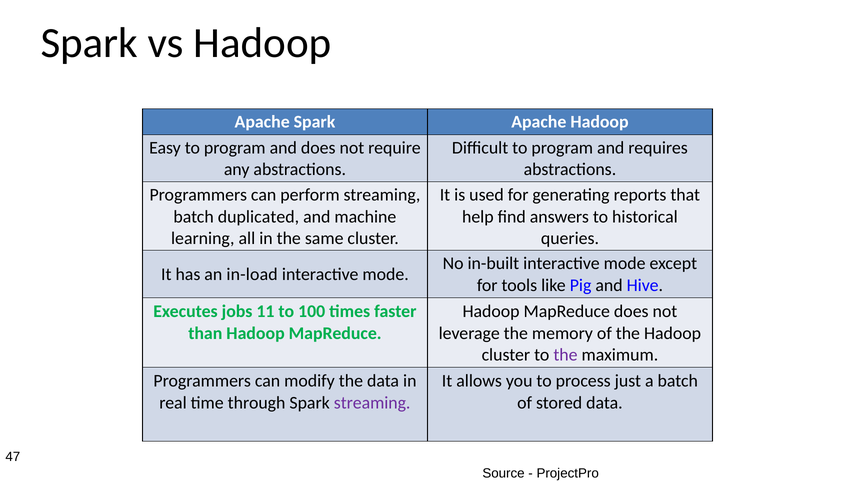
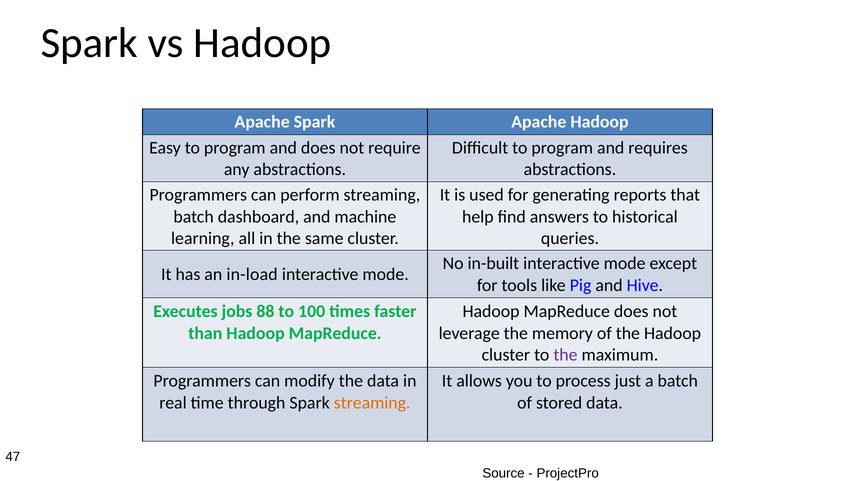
duplicated: duplicated -> dashboard (258, 217)
11: 11 -> 88 (265, 312)
streaming colour: purple -> orange (372, 403)
